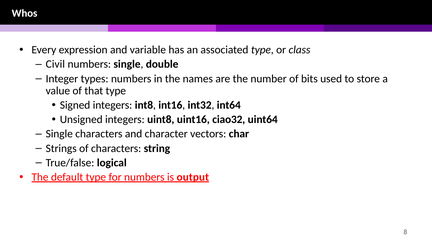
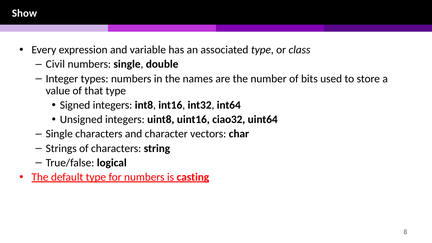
Whos: Whos -> Show (24, 13)
output: output -> casting (193, 177)
